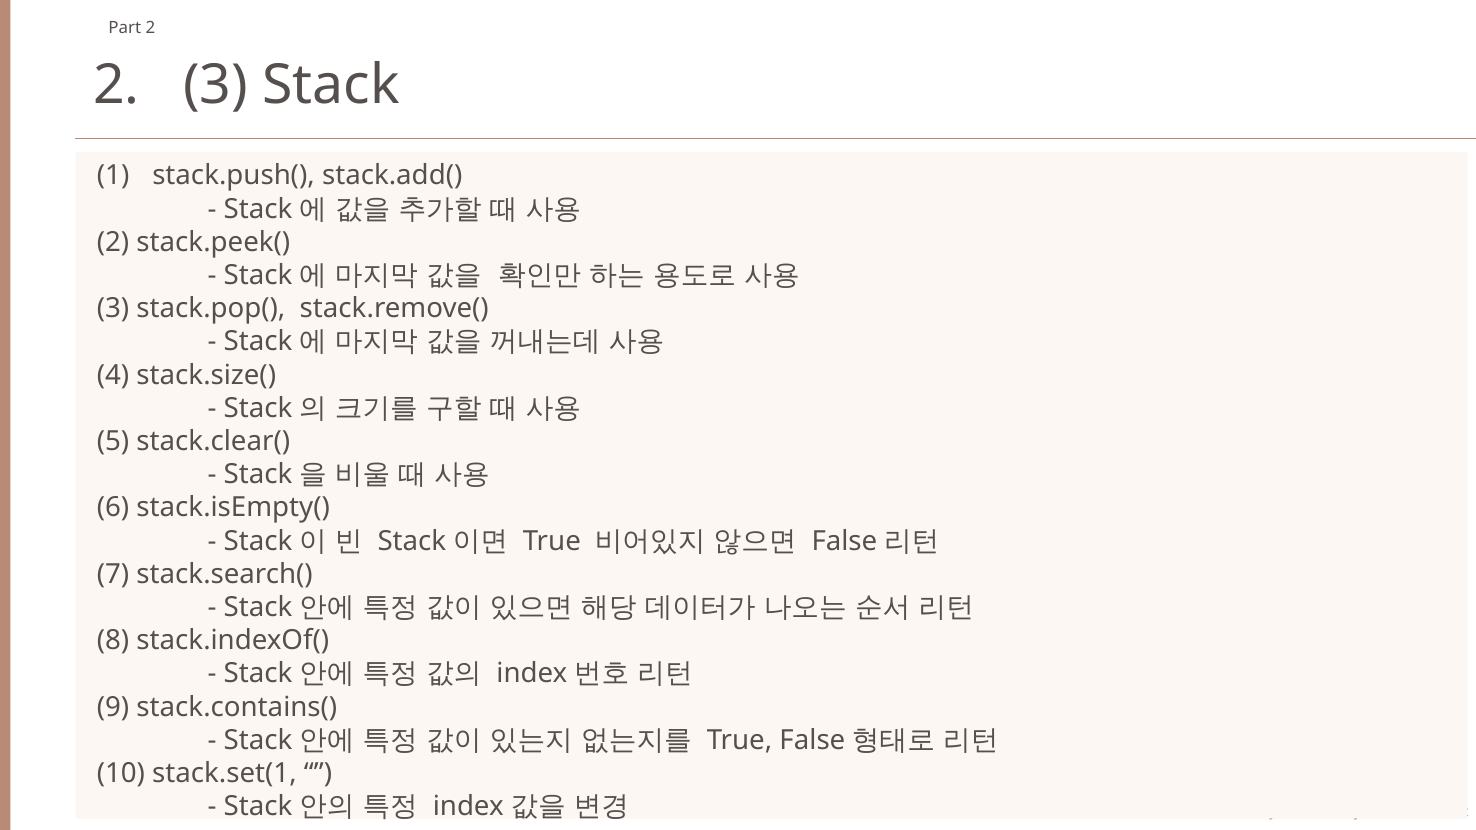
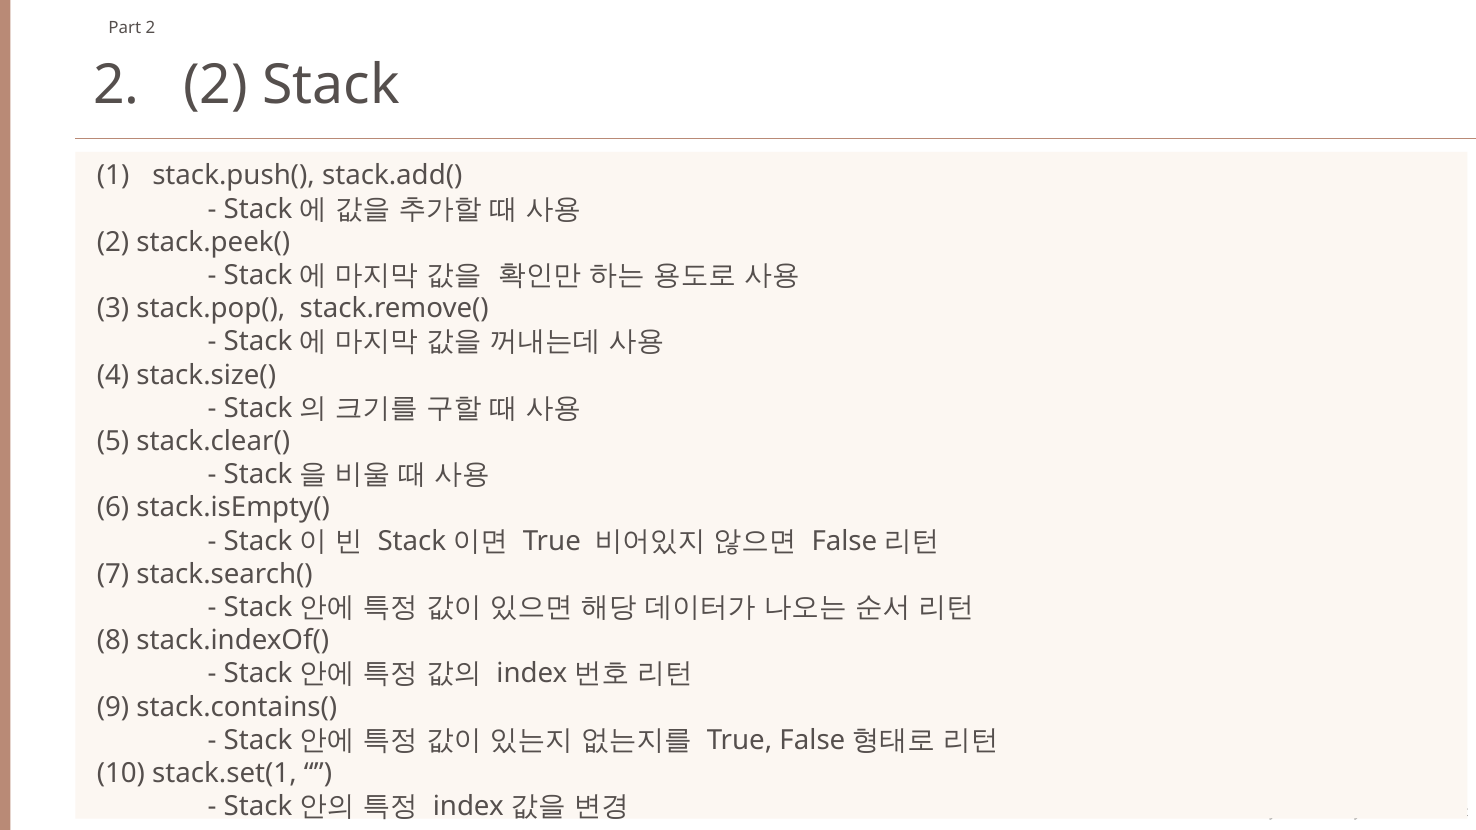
2 3: 3 -> 2 (215, 85)
